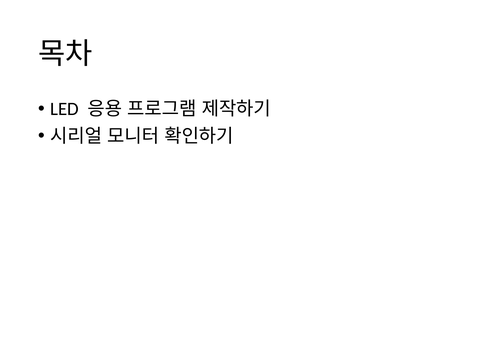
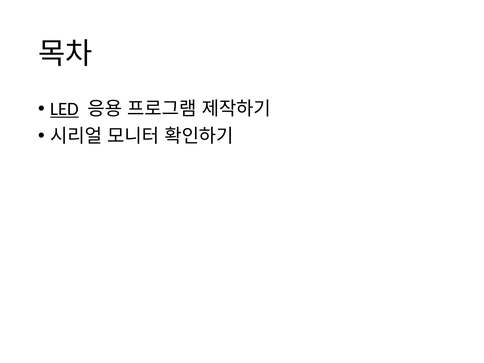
LED underline: none -> present (65, 109)
